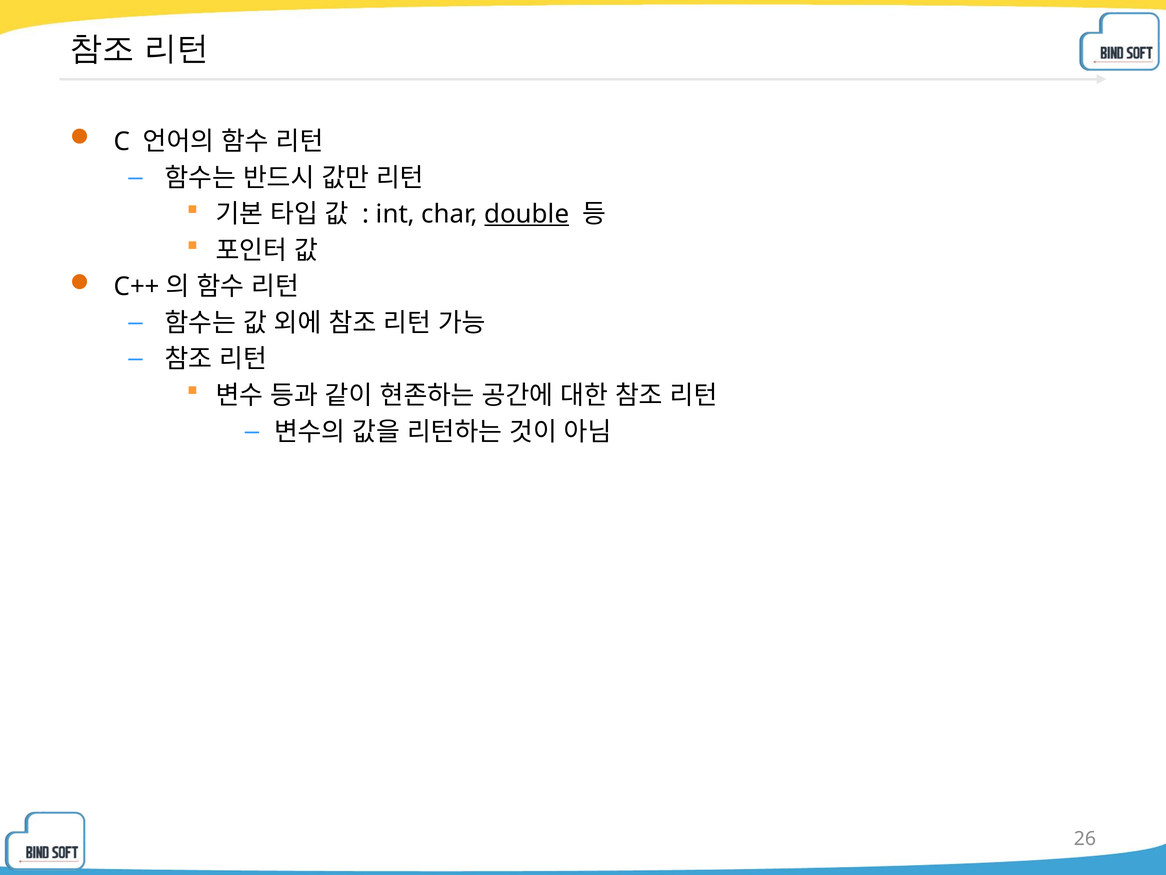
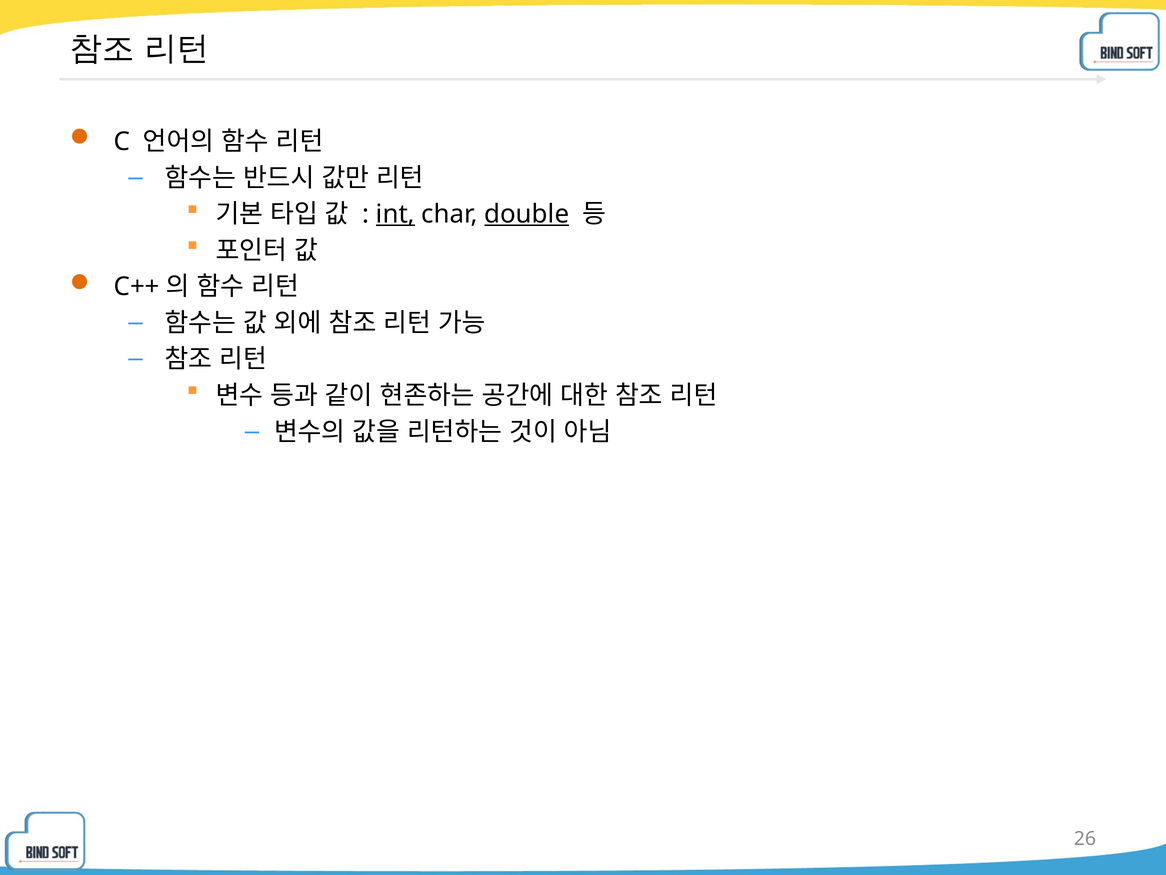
int underline: none -> present (395, 214)
